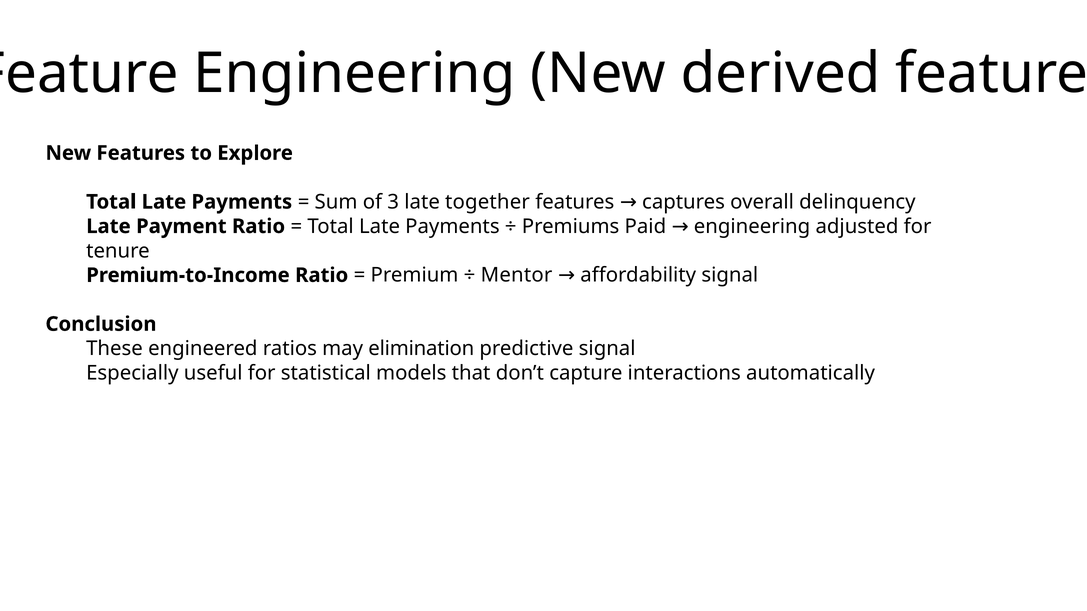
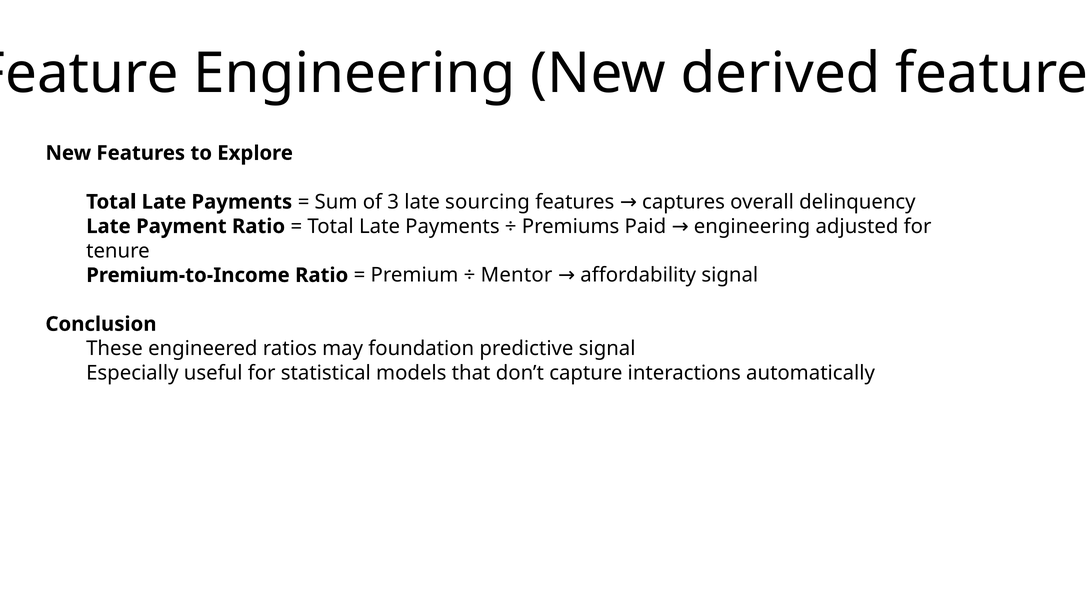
together: together -> sourcing (487, 202)
elimination: elimination -> foundation (421, 349)
